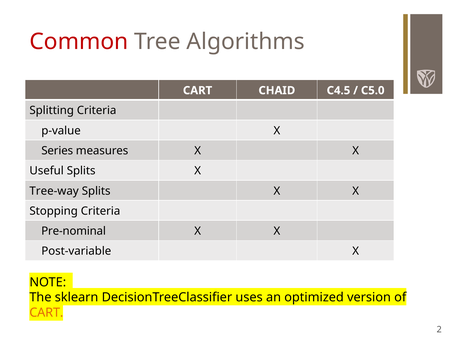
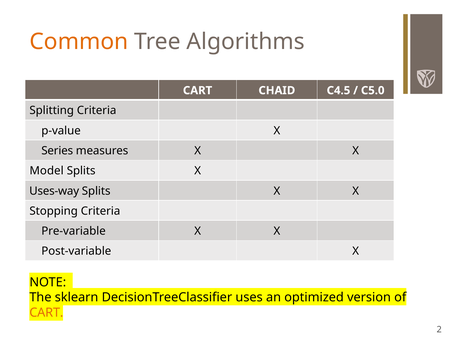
Common colour: red -> orange (79, 42)
Useful: Useful -> Model (47, 171)
Tree-way: Tree-way -> Uses-way (54, 191)
Pre-nominal: Pre-nominal -> Pre-variable (74, 232)
